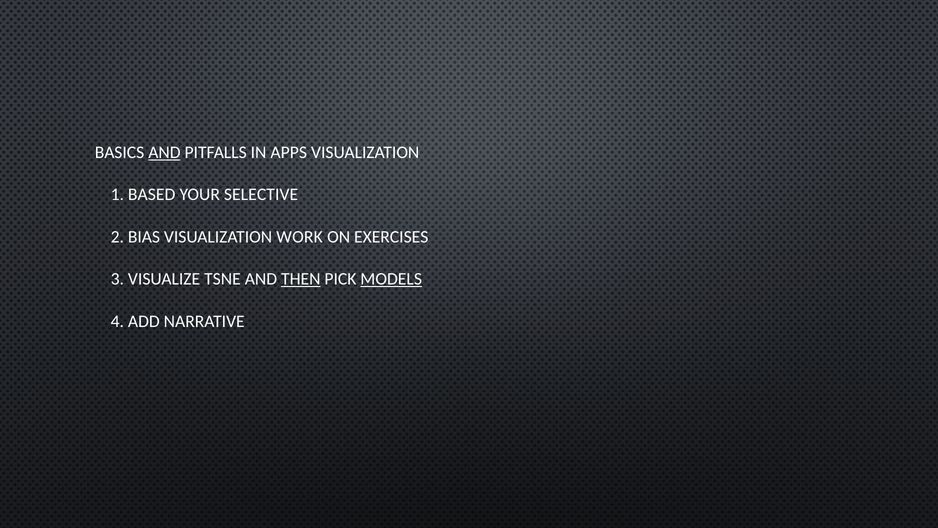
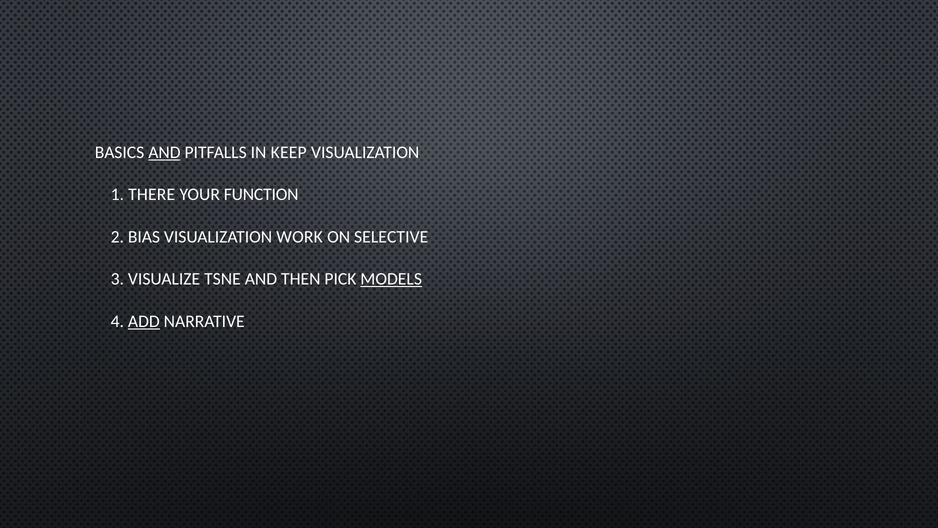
APPS: APPS -> KEEP (289, 152)
BASED: BASED -> THERE (152, 195)
SELECTIVE: SELECTIVE -> FUNCTION (261, 195)
EXERCISES: EXERCISES -> SELECTIVE (391, 237)
THEN underline: present -> none (301, 279)
ADD underline: none -> present (144, 321)
